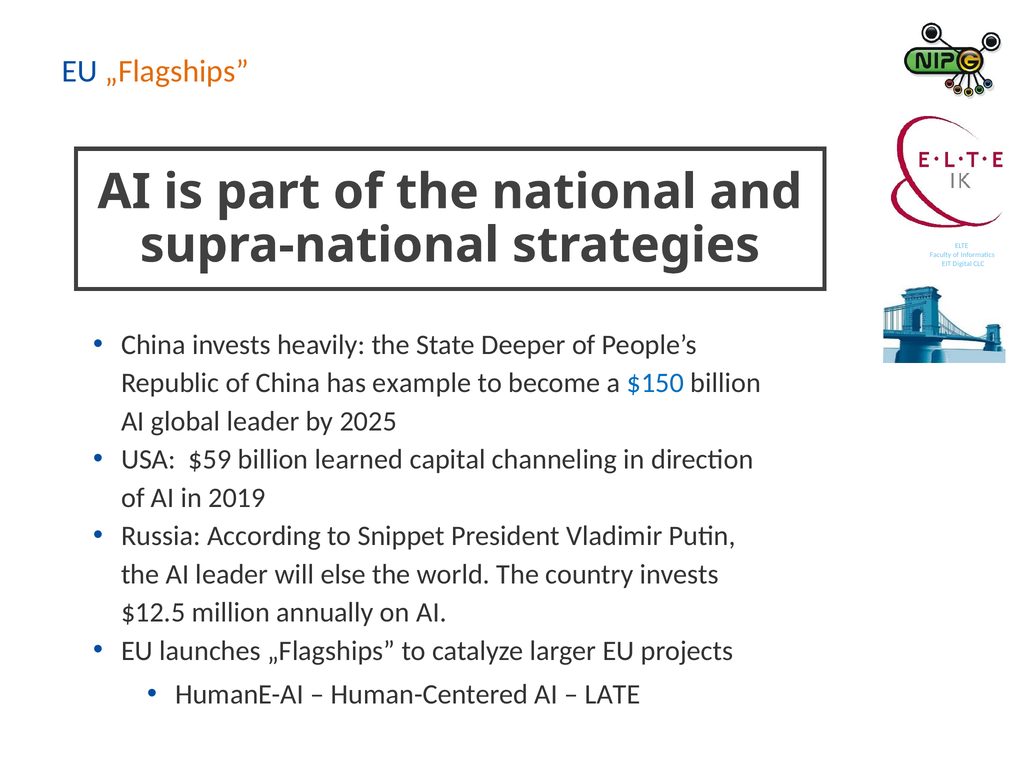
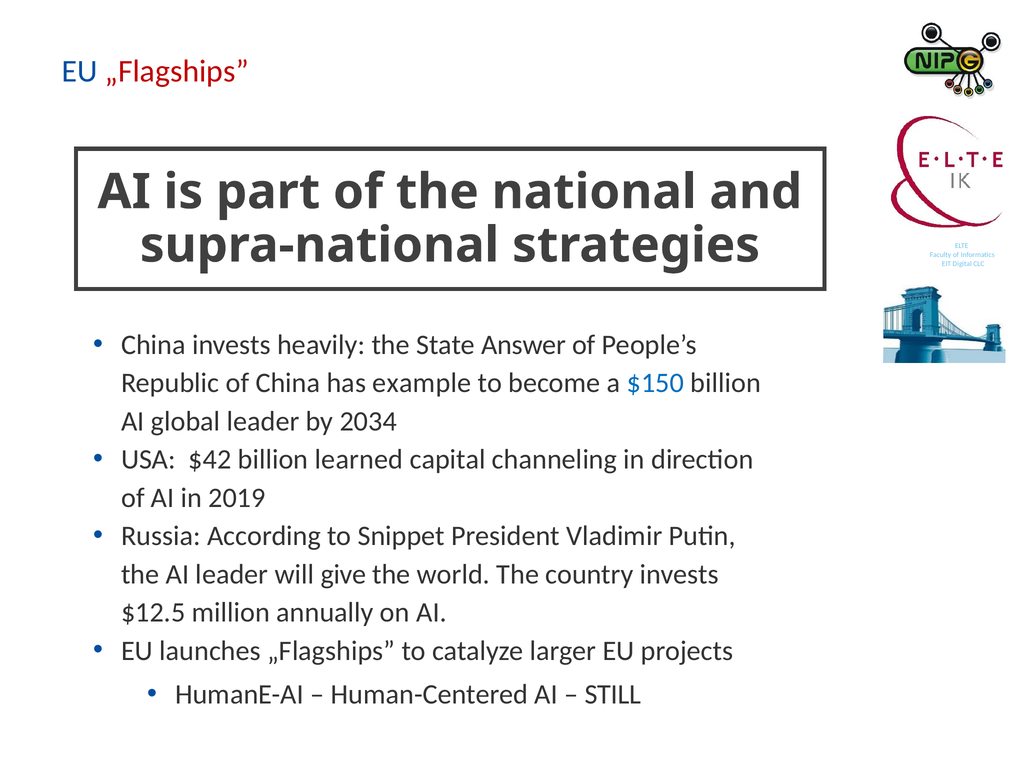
„Flagships colour: orange -> red (177, 71)
Deeper: Deeper -> Answer (524, 345)
2025: 2025 -> 2034 (368, 421)
$59: $59 -> $42 (210, 460)
else: else -> give (343, 574)
LATE: LATE -> STILL (613, 695)
